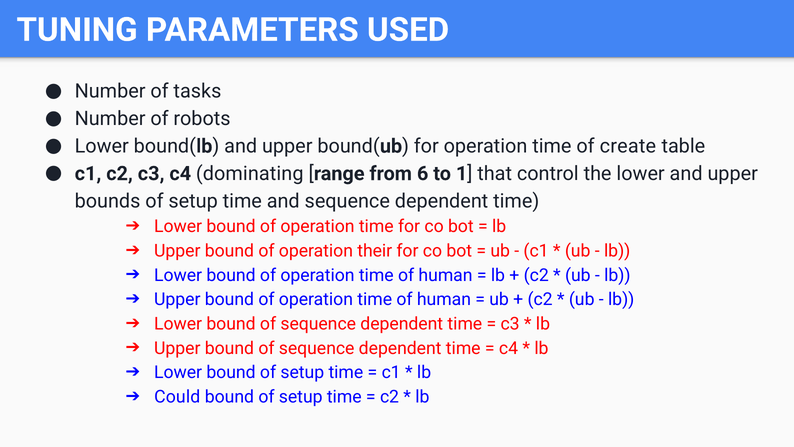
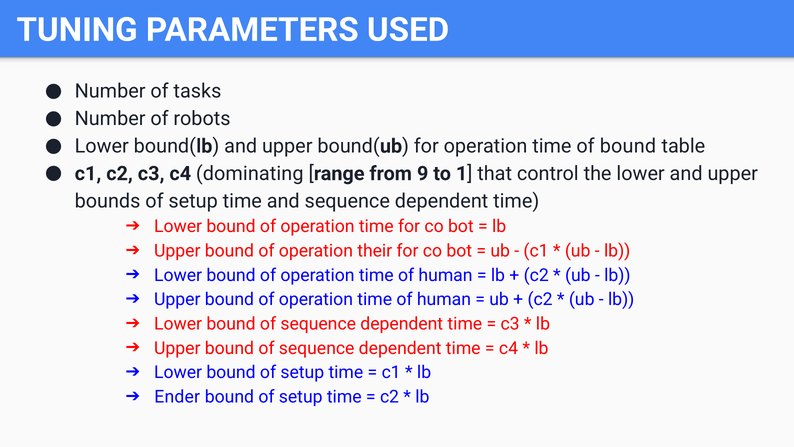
of create: create -> bound (628, 146)
6: 6 -> 9 (423, 173)
Could: Could -> Ender (177, 397)
